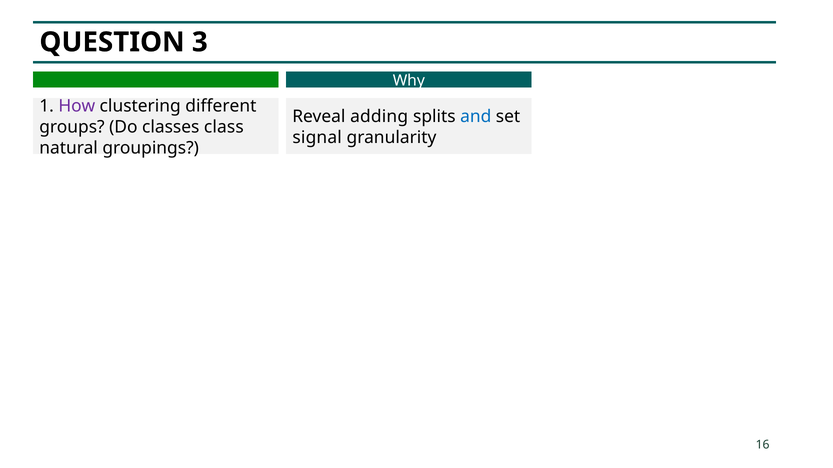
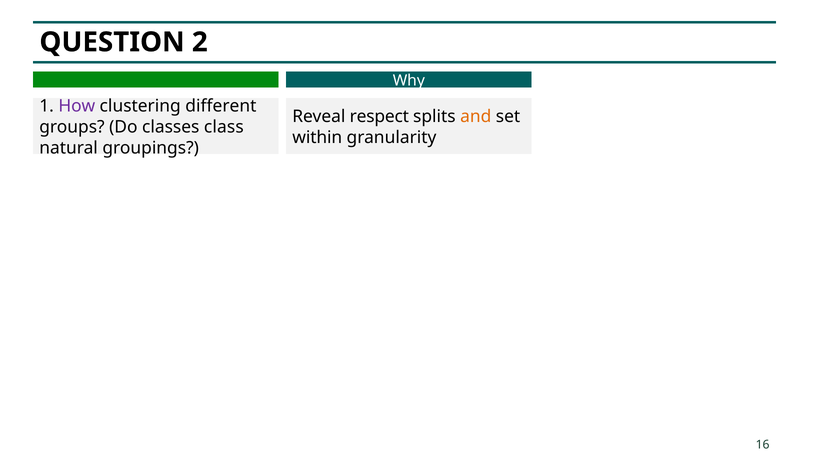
3: 3 -> 2 (200, 42)
adding: adding -> respect (379, 117)
and colour: blue -> orange (476, 117)
signal: signal -> within (317, 138)
